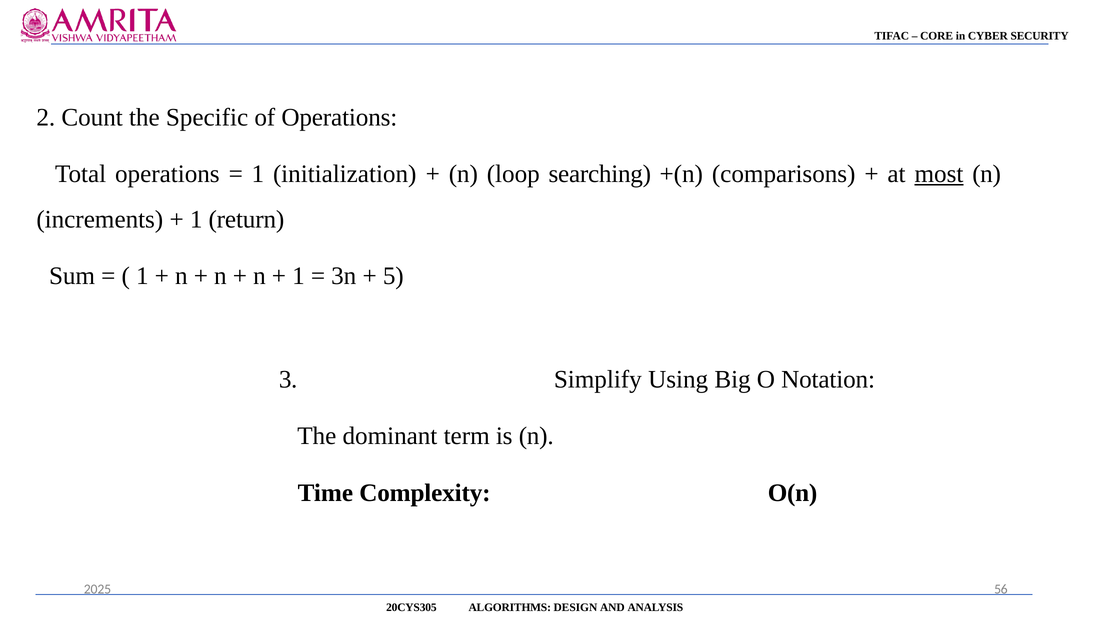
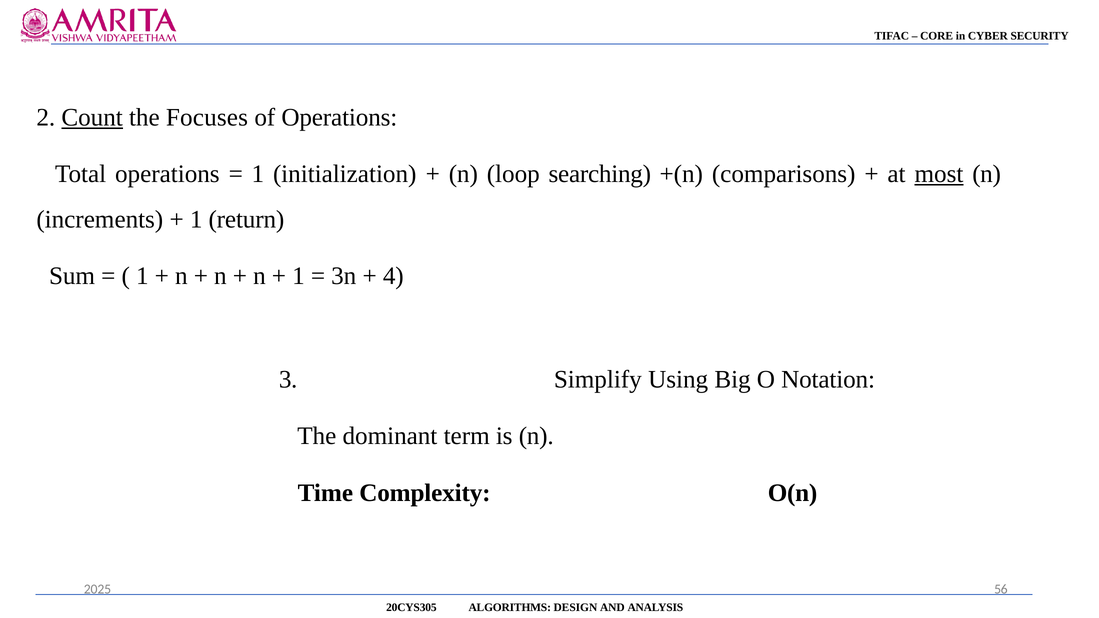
Count underline: none -> present (92, 117)
Specific: Specific -> Focuses (207, 117)
5: 5 -> 4 (393, 276)
